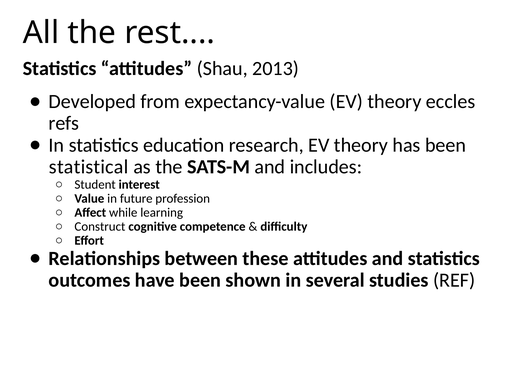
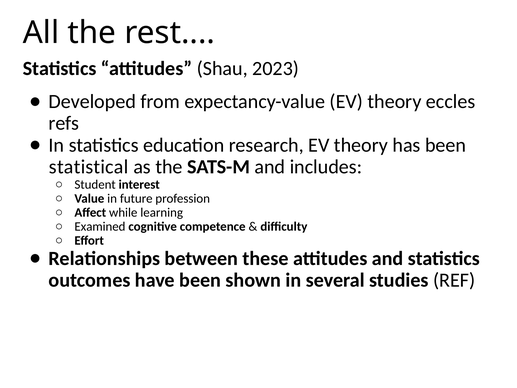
2013: 2013 -> 2023 (276, 68)
Construct: Construct -> Examined (100, 226)
